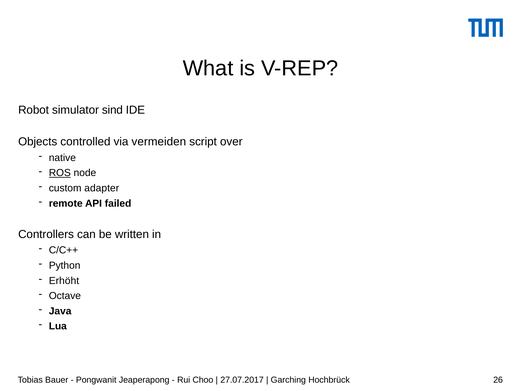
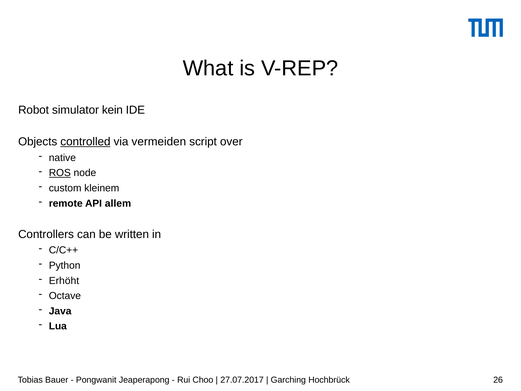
sind: sind -> kein (112, 110)
controlled underline: none -> present (85, 142)
adapter: adapter -> kleinem (102, 188)
failed: failed -> allem (118, 203)
